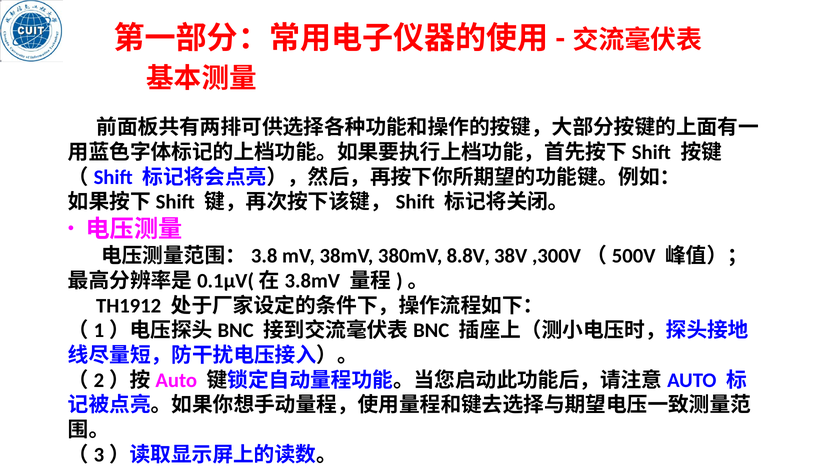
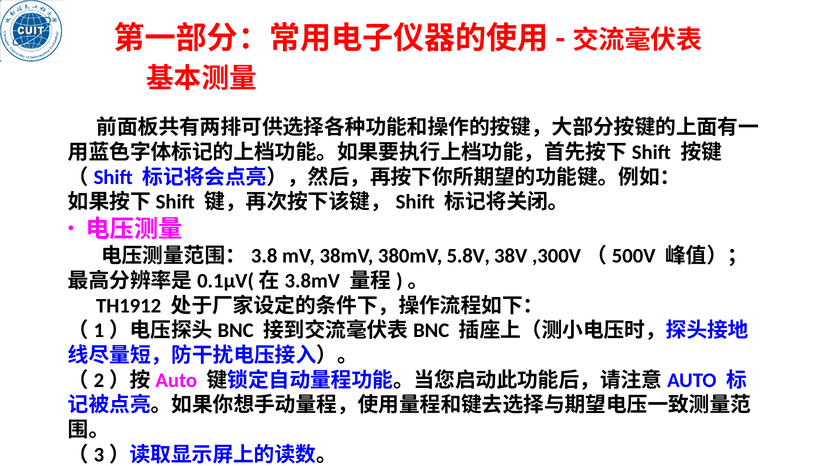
8.8V: 8.8V -> 5.8V (468, 256)
